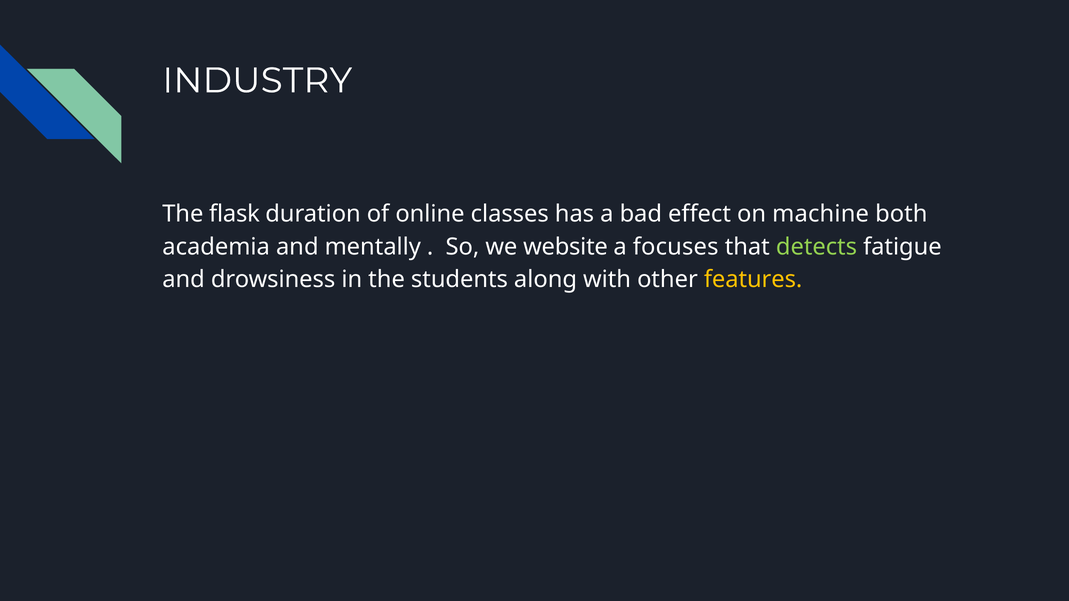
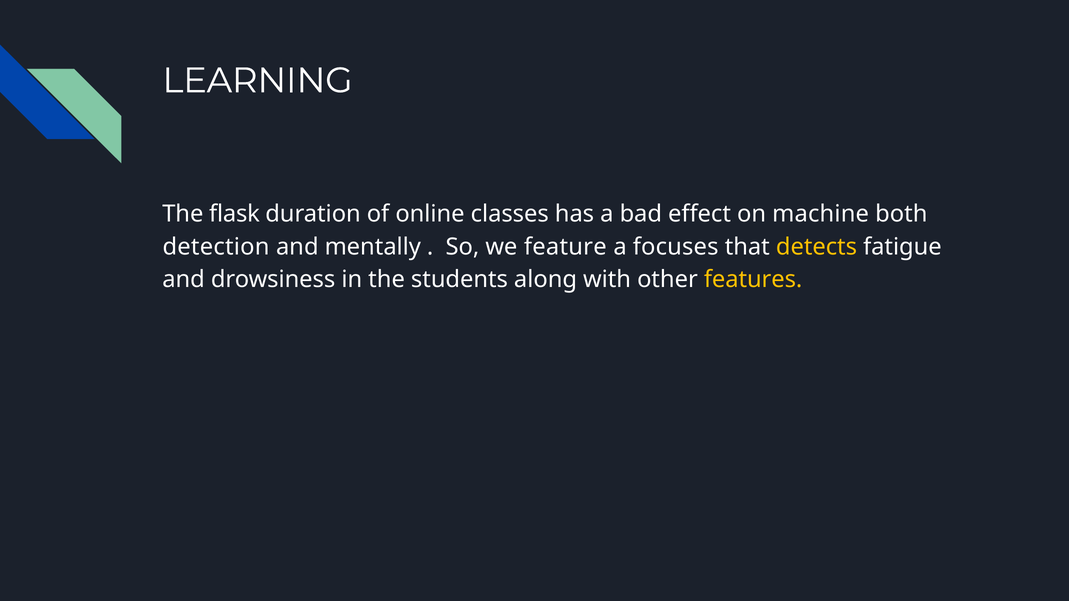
INDUSTRY: INDUSTRY -> LEARNING (258, 81)
academia: academia -> detection (216, 247)
website: website -> feature (565, 247)
detects colour: light green -> yellow (816, 247)
